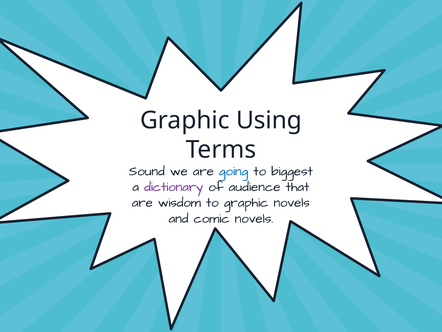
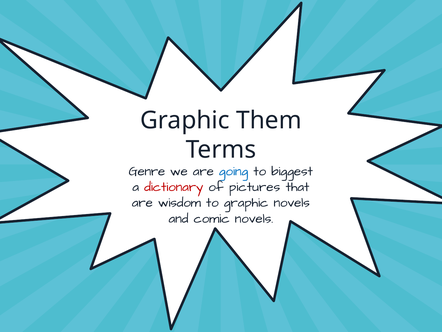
Using: Using -> Them (269, 120)
Sound: Sound -> Genre (147, 171)
dictionary colour: purple -> red (174, 187)
audience: audience -> pictures (255, 187)
